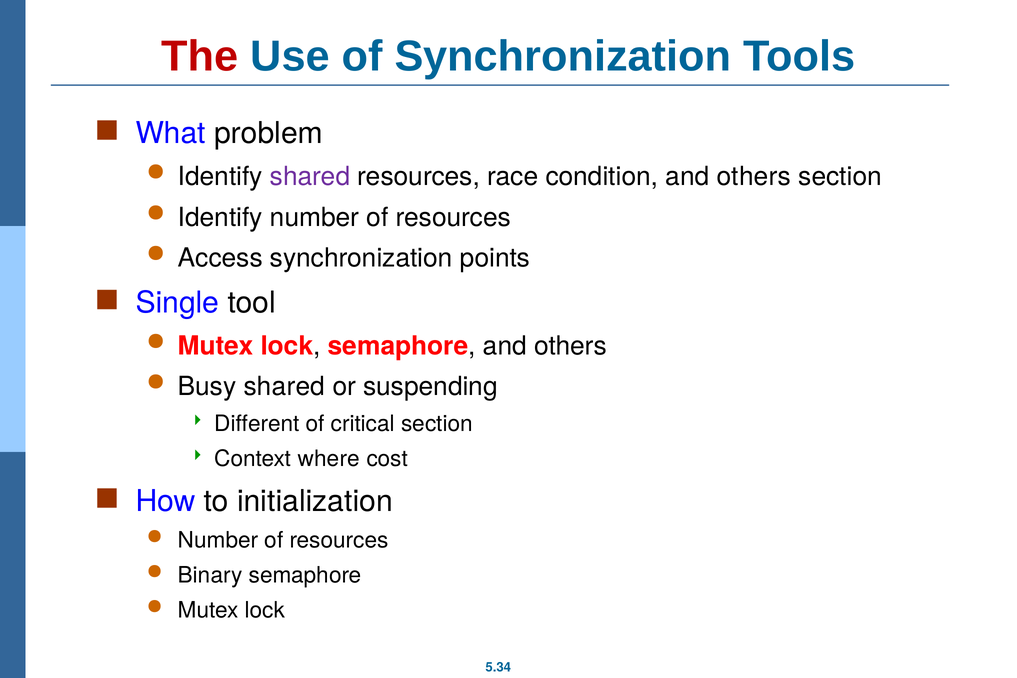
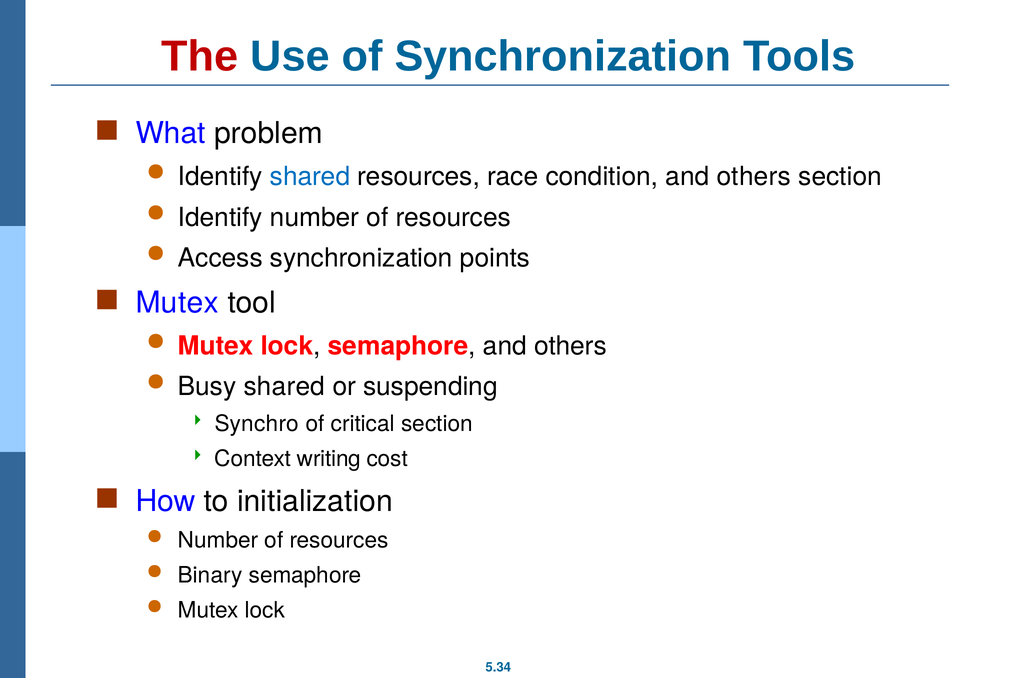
shared colour: purple -> blue (310, 176)
Single: Single -> Mutex (177, 303)
Different: Different -> Synchro (257, 424)
where: where -> writing (329, 459)
